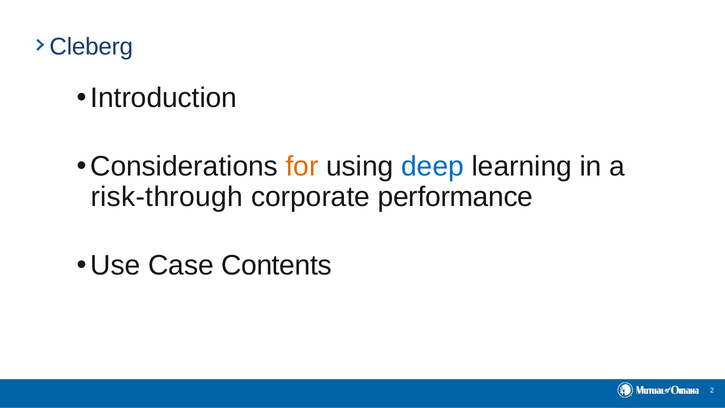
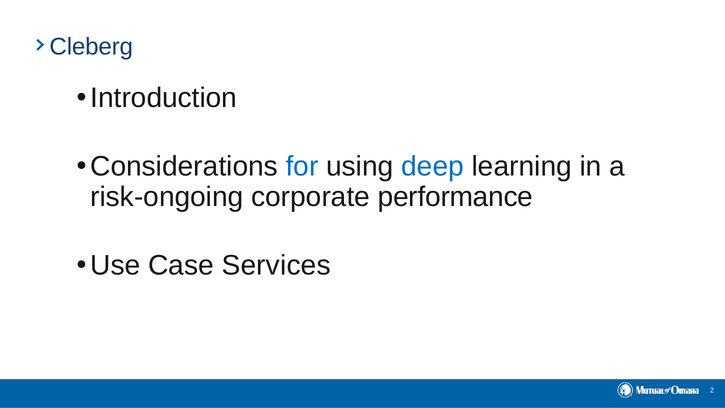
for colour: orange -> blue (302, 166)
risk-through: risk-through -> risk-ongoing (167, 197)
Contents: Contents -> Services (276, 265)
